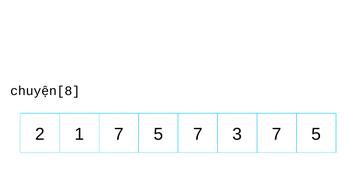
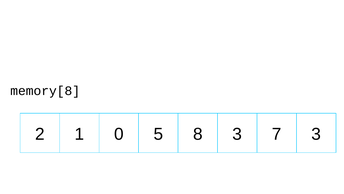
chuyện[8: chuyện[8 -> memory[8 (45, 91)
1 7: 7 -> 0 (119, 134)
5 7: 7 -> 8 (198, 134)
3 7 5: 5 -> 3 (316, 134)
